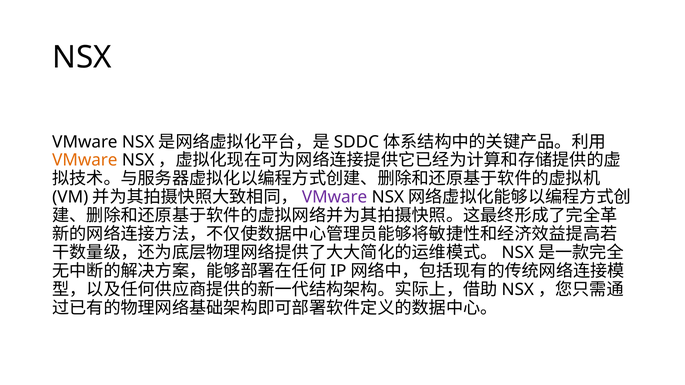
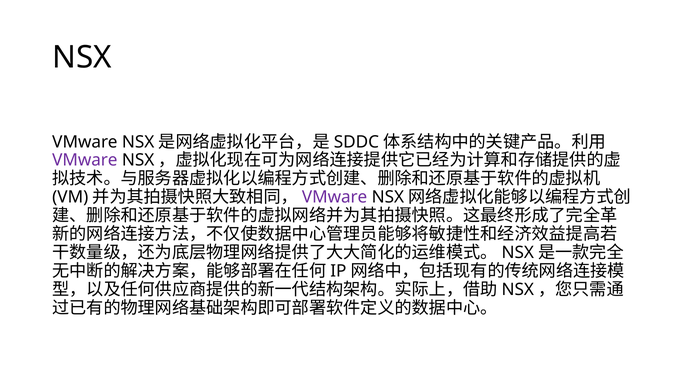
VMware colour: orange -> purple (85, 160)
